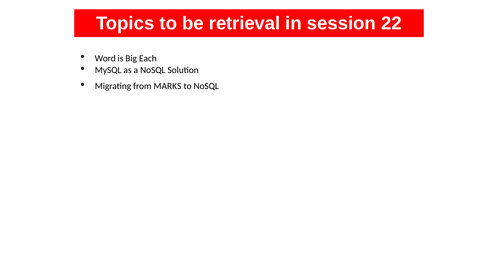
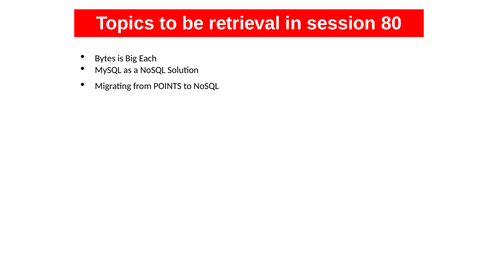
22: 22 -> 80 (391, 24)
Word: Word -> Bytes (105, 58)
MARKS: MARKS -> POINTS (168, 86)
